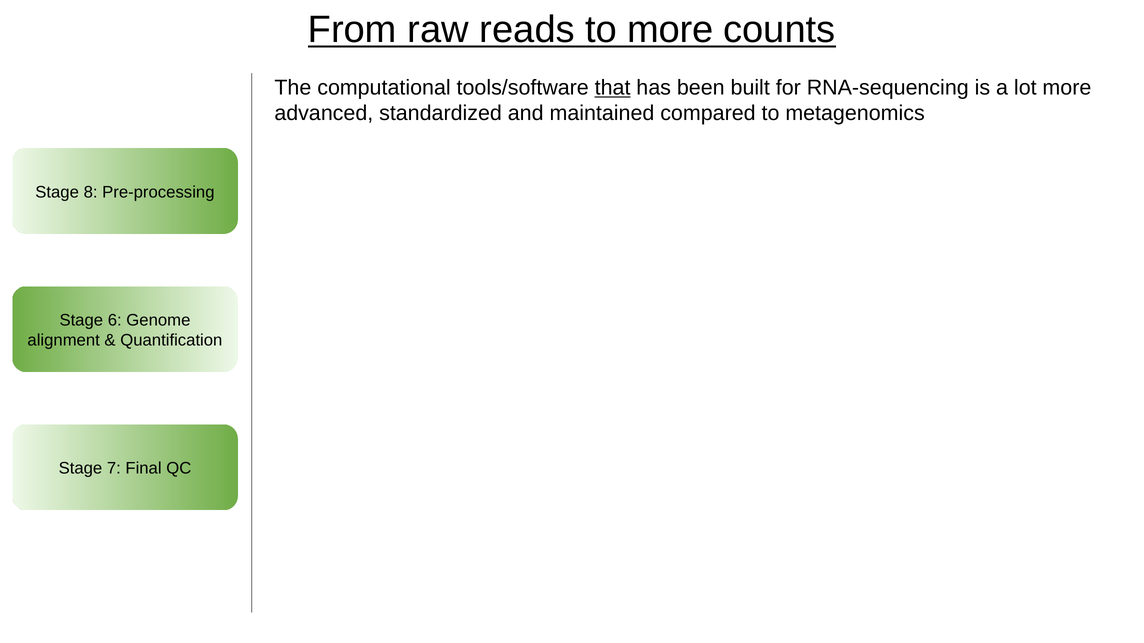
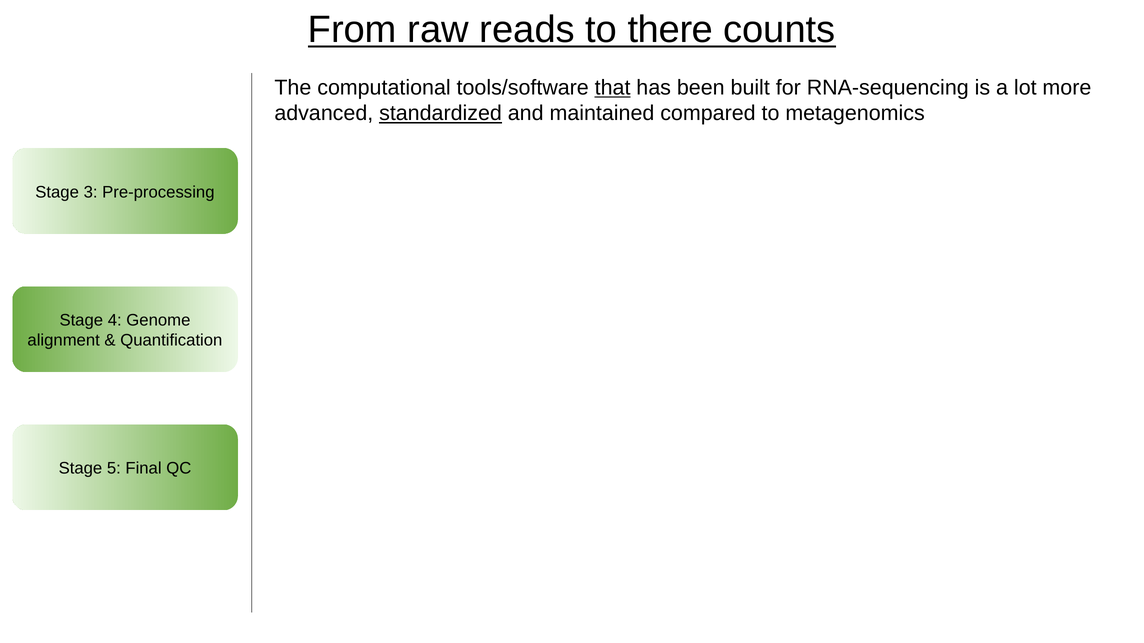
to more: more -> there (670, 30)
standardized underline: none -> present (441, 114)
8: 8 -> 3 (91, 192)
6: 6 -> 4 (115, 320)
7: 7 -> 5 (114, 469)
